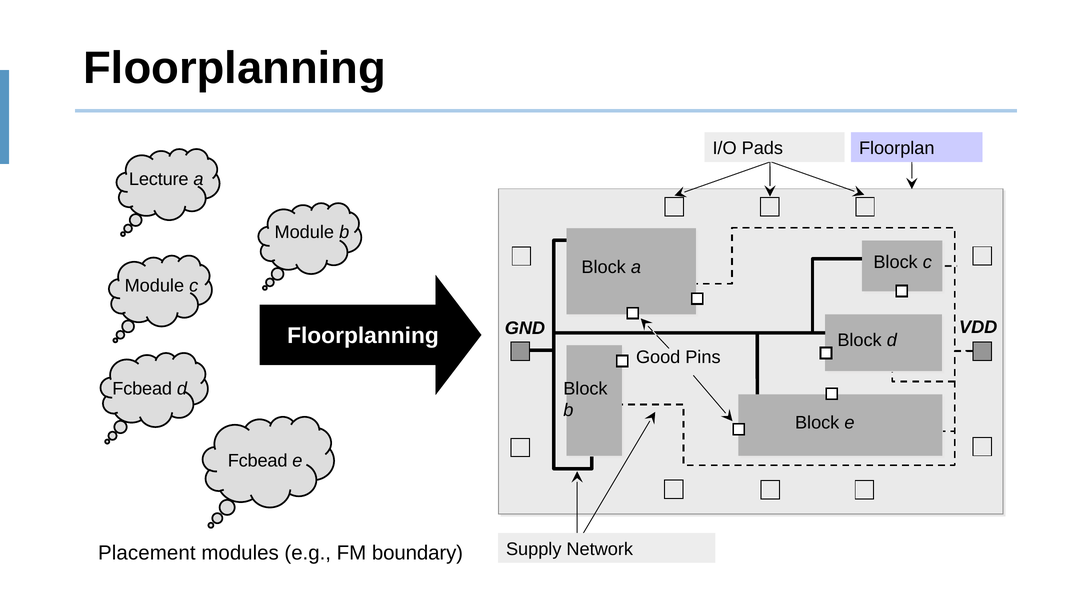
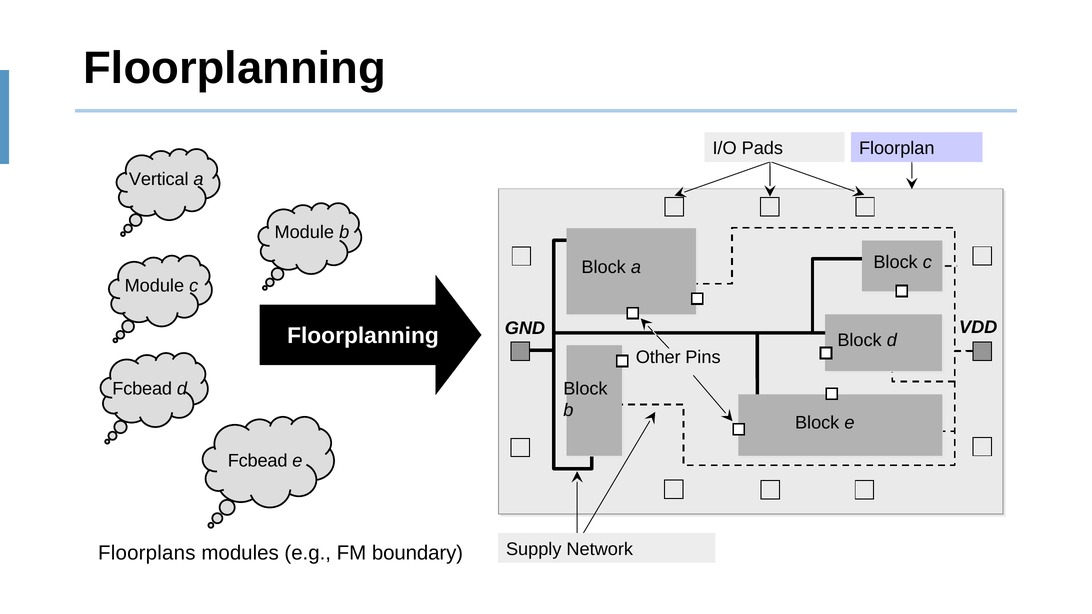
Lecture: Lecture -> Vertical (159, 179)
Good: Good -> Other (658, 357)
Placement: Placement -> Floorplans (147, 553)
